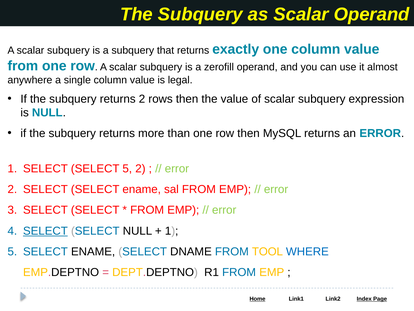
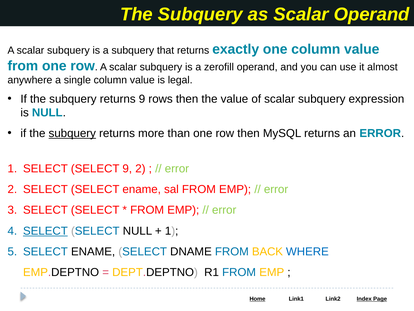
returns 2: 2 -> 9 (142, 99)
subquery underline: none -> present (72, 133)
SELECT 5: 5 -> 9 (127, 168)
TOOL: TOOL -> BACK (267, 251)
